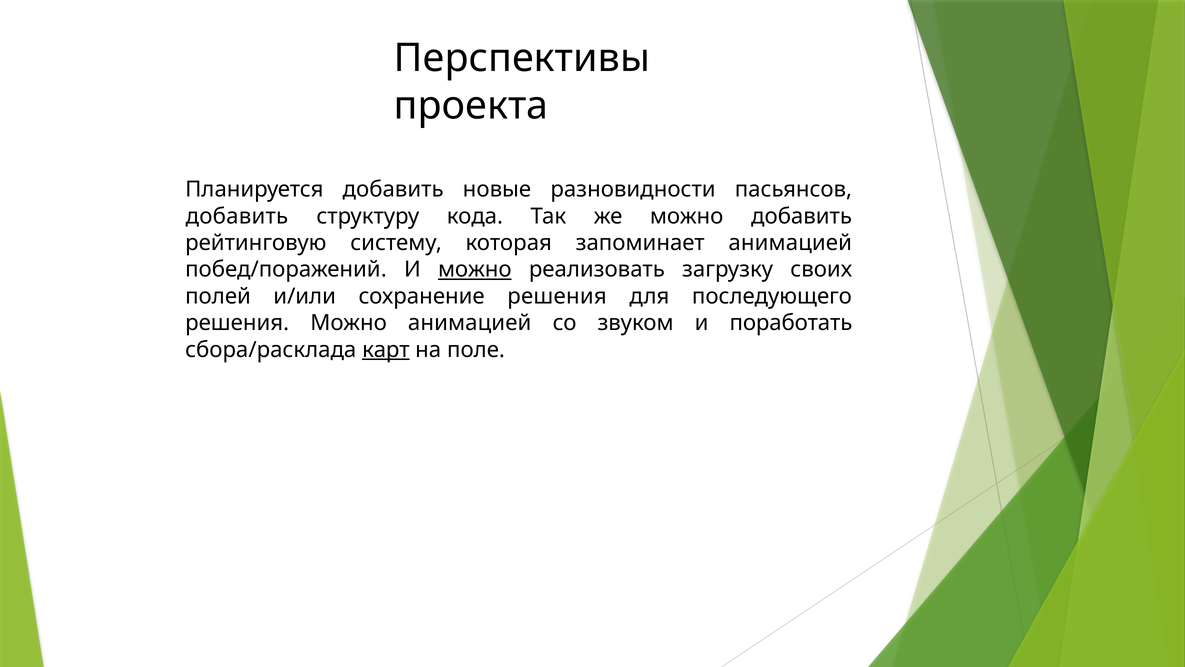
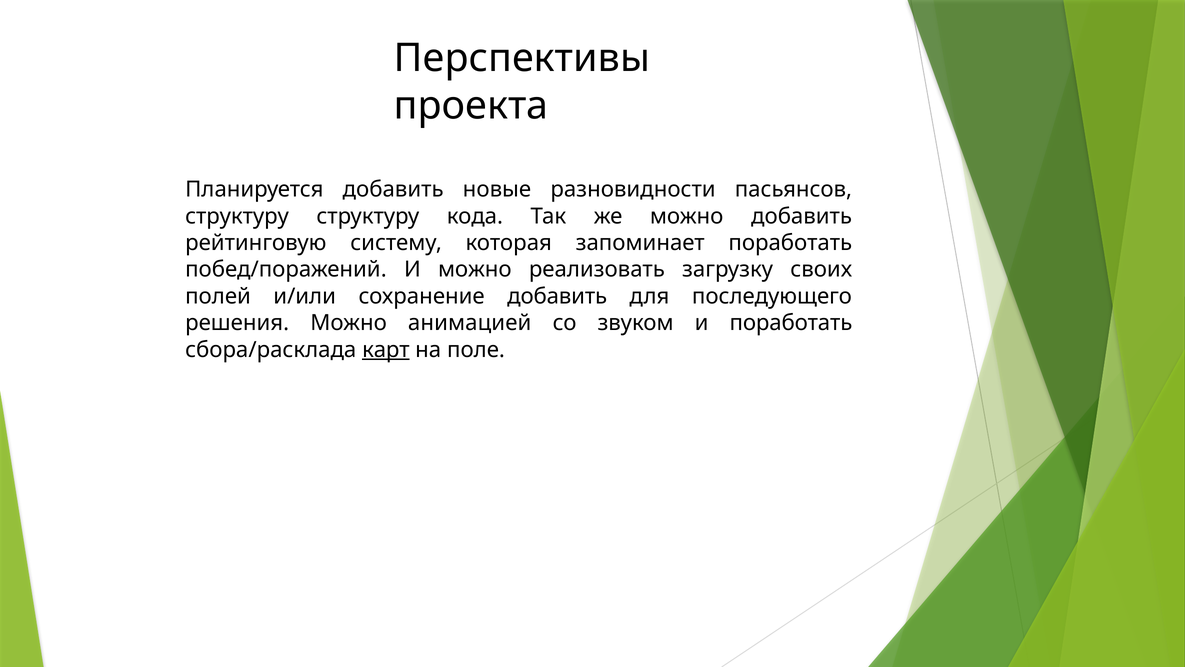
добавить: добавить -> структуру (237, 216)
запоминает анимацией: анимацией -> поработать (790, 243)
можно underline: present -> none (475, 269)
сохранение решения: решения -> добавить (557, 296)
